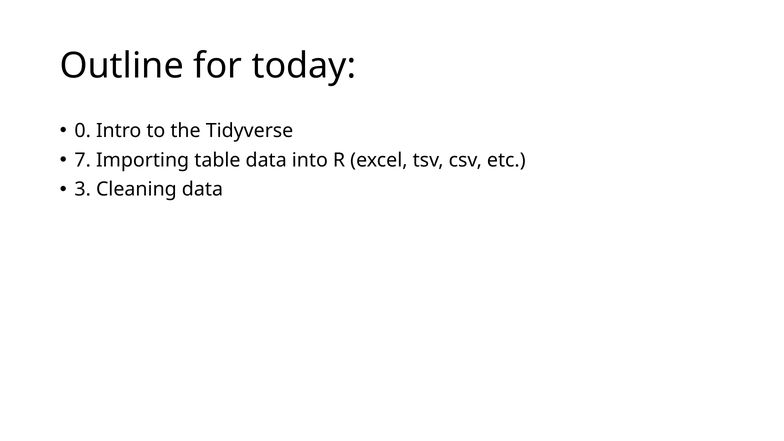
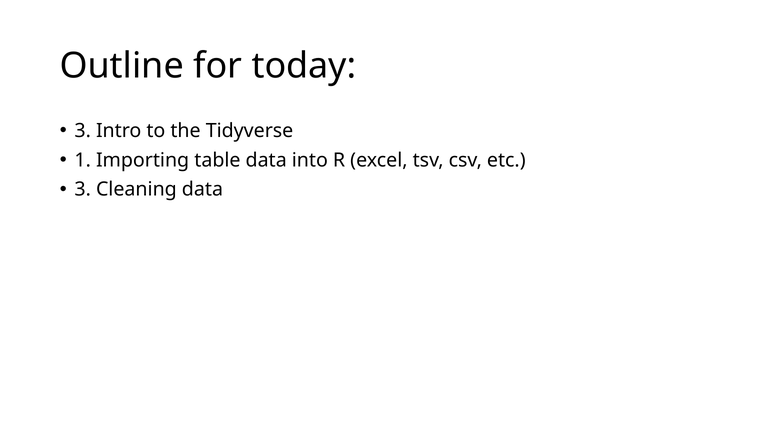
0: 0 -> 3 (83, 131)
7: 7 -> 1 (83, 160)
